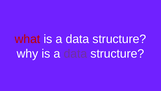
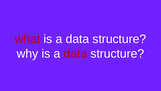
data colour: purple -> red (75, 53)
